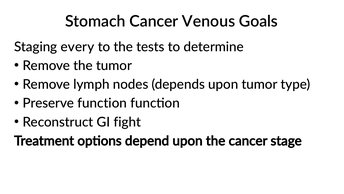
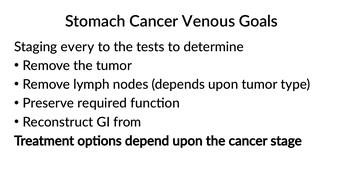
Preserve function: function -> required (102, 103)
fight: fight -> from (127, 122)
